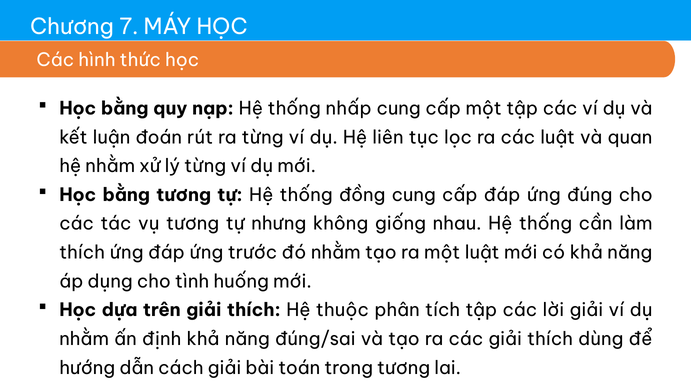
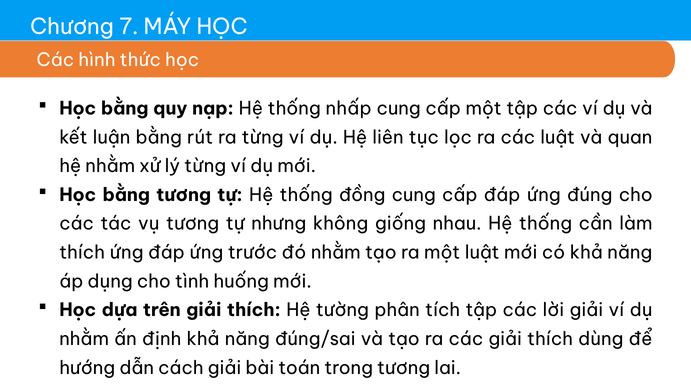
luận đoán: đoán -> bằng (159, 137)
thuộc: thuộc -> tường (342, 310)
